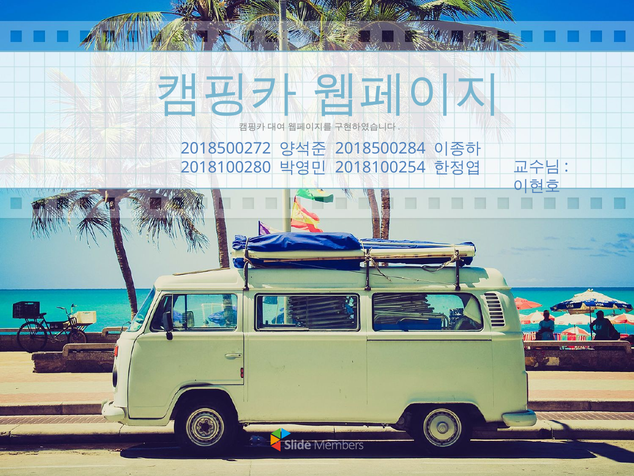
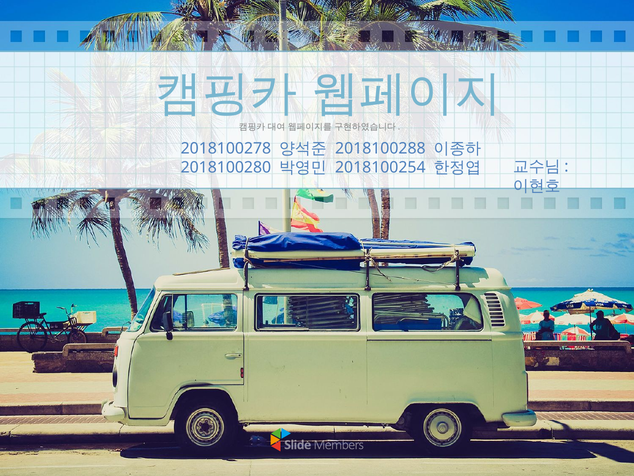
2018500272: 2018500272 -> 2018100278 (226, 148)
2018500284: 2018500284 -> 2018100288 (380, 148)
